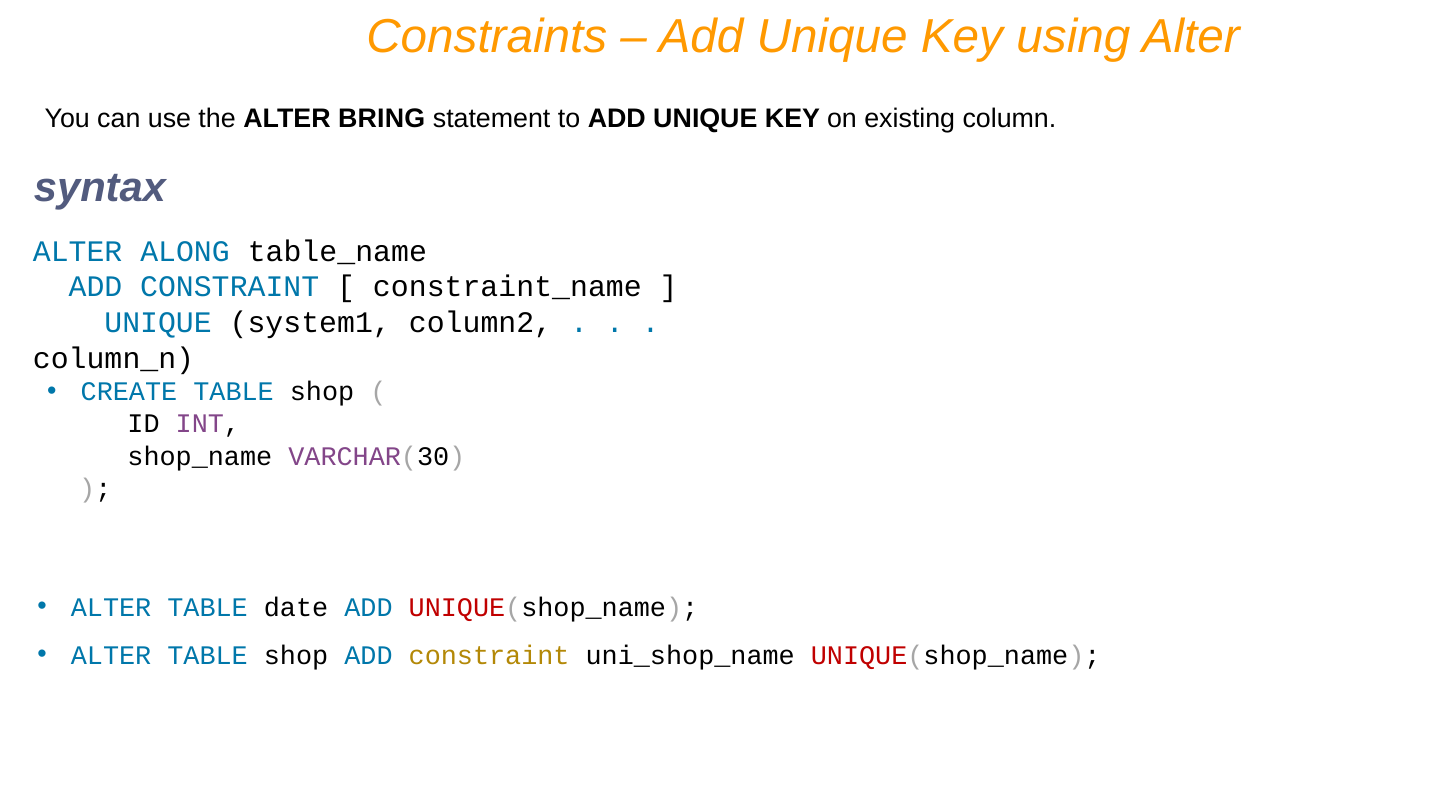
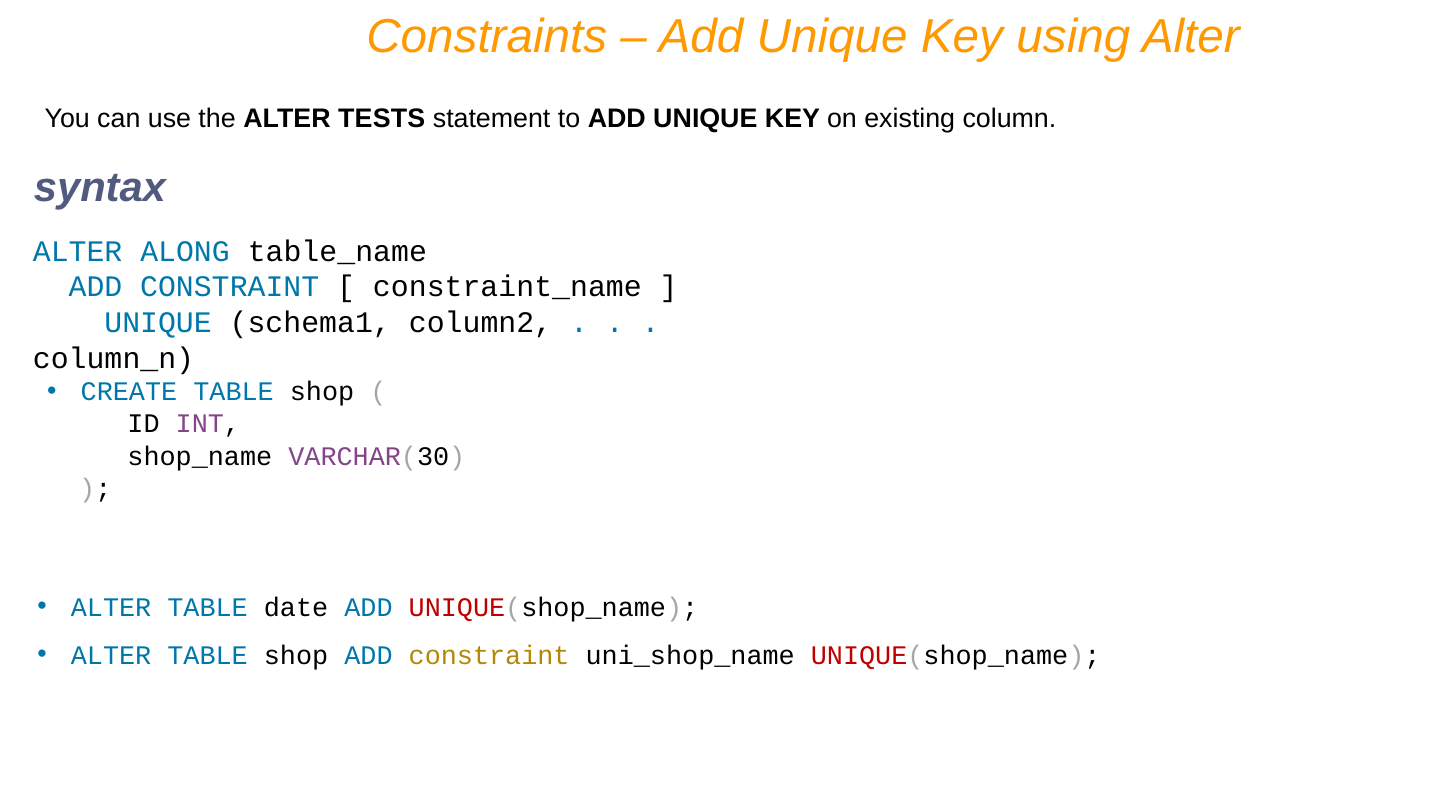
BRING: BRING -> TESTS (382, 119)
system1: system1 -> schema1 (310, 323)
